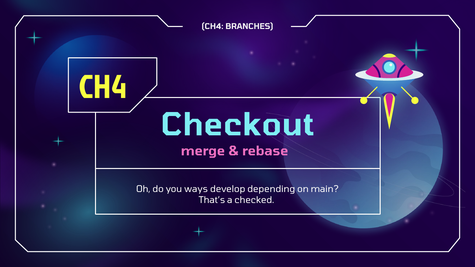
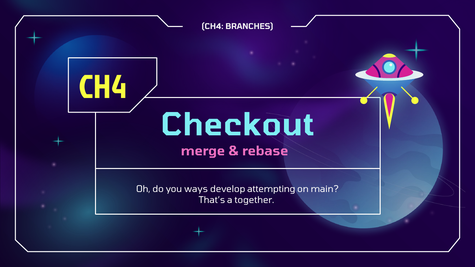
depending: depending -> attempting (271, 189)
checked: checked -> together (254, 200)
